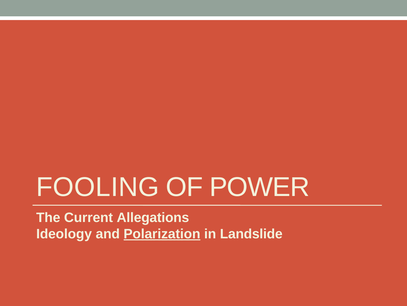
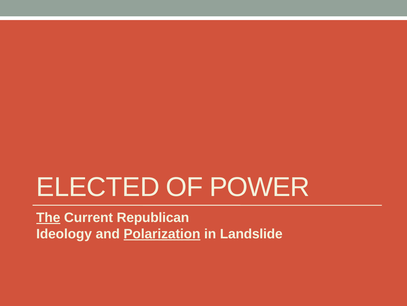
FOOLING: FOOLING -> ELECTED (98, 187)
The underline: none -> present (48, 217)
Allegations: Allegations -> Republican (153, 217)
